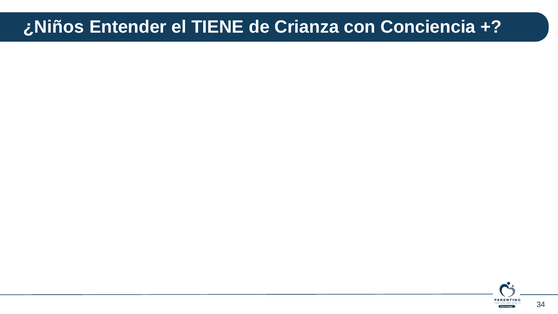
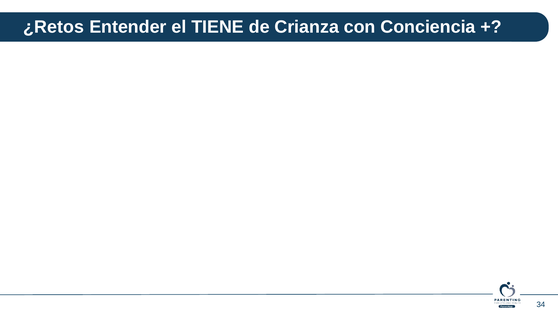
¿Niños: ¿Niños -> ¿Retos (54, 27)
